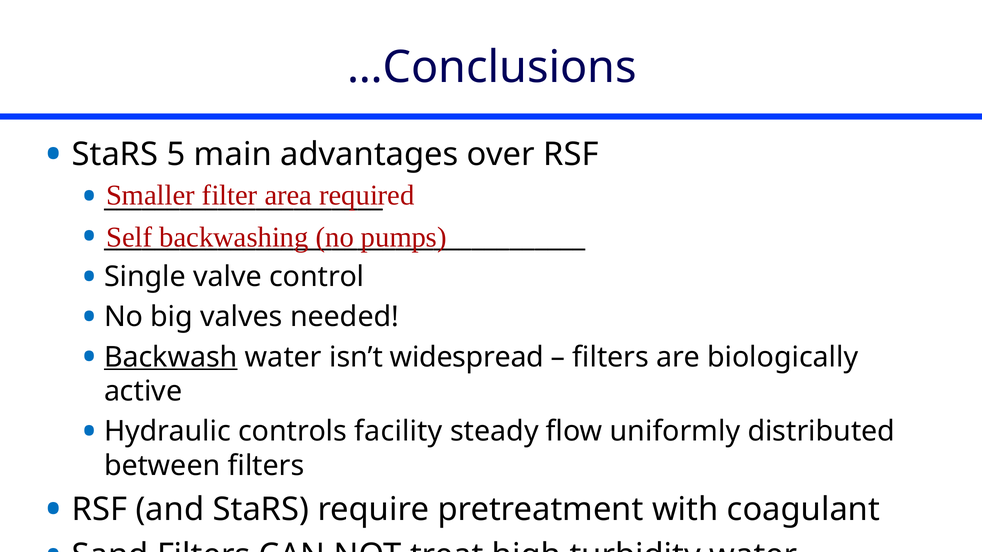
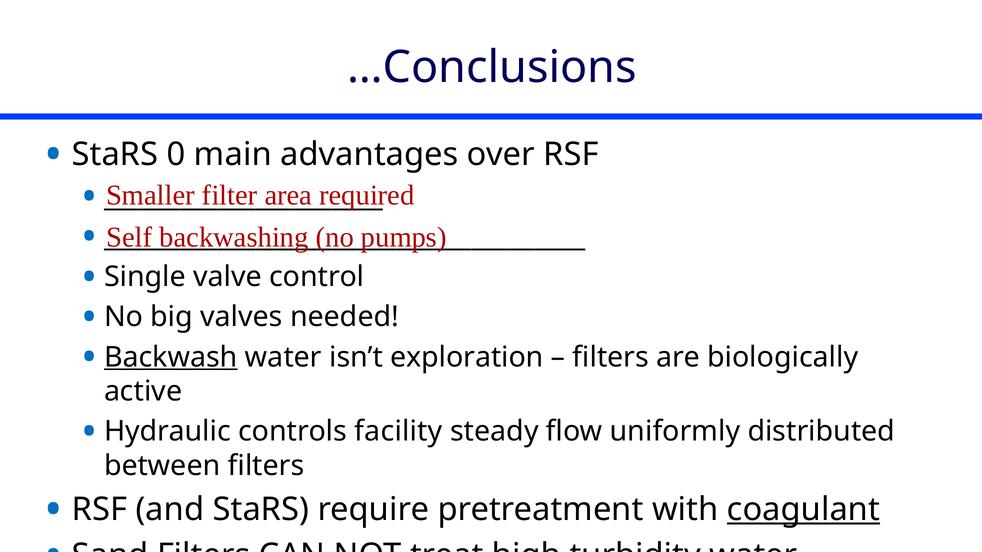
5: 5 -> 0 (176, 155)
widespread: widespread -> exploration (467, 357)
coagulant underline: none -> present (803, 510)
